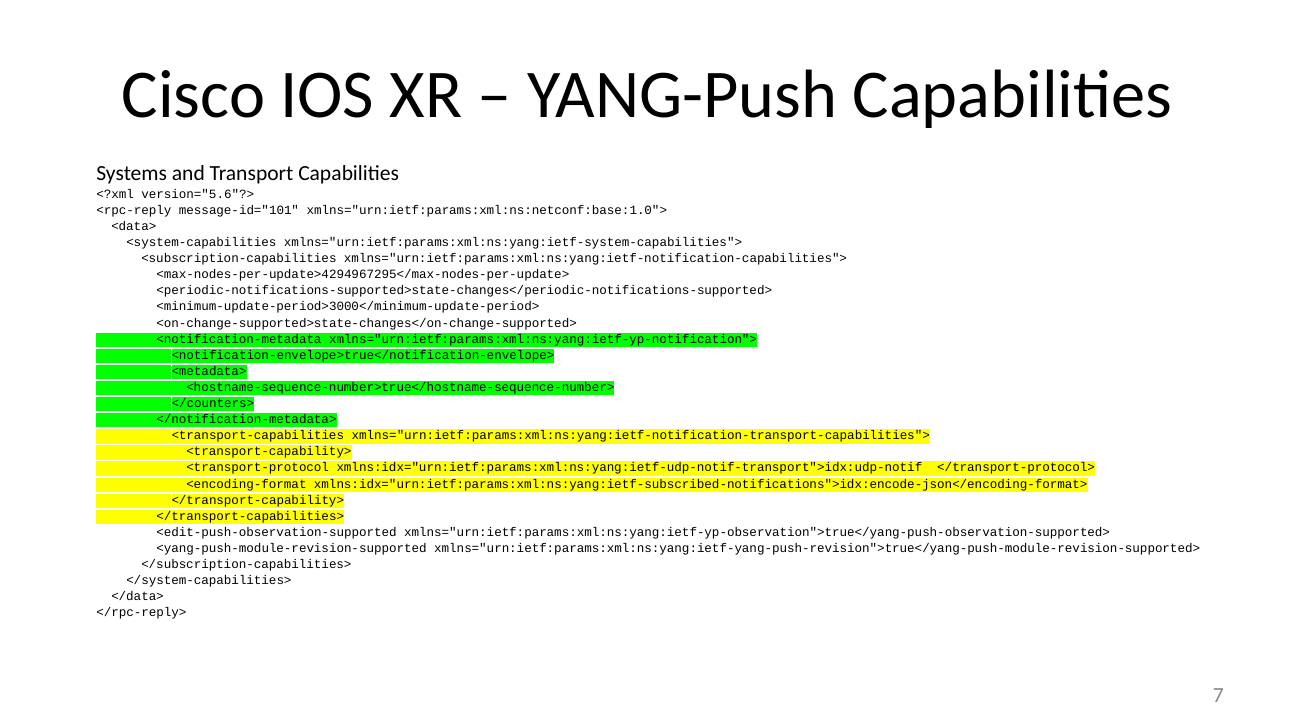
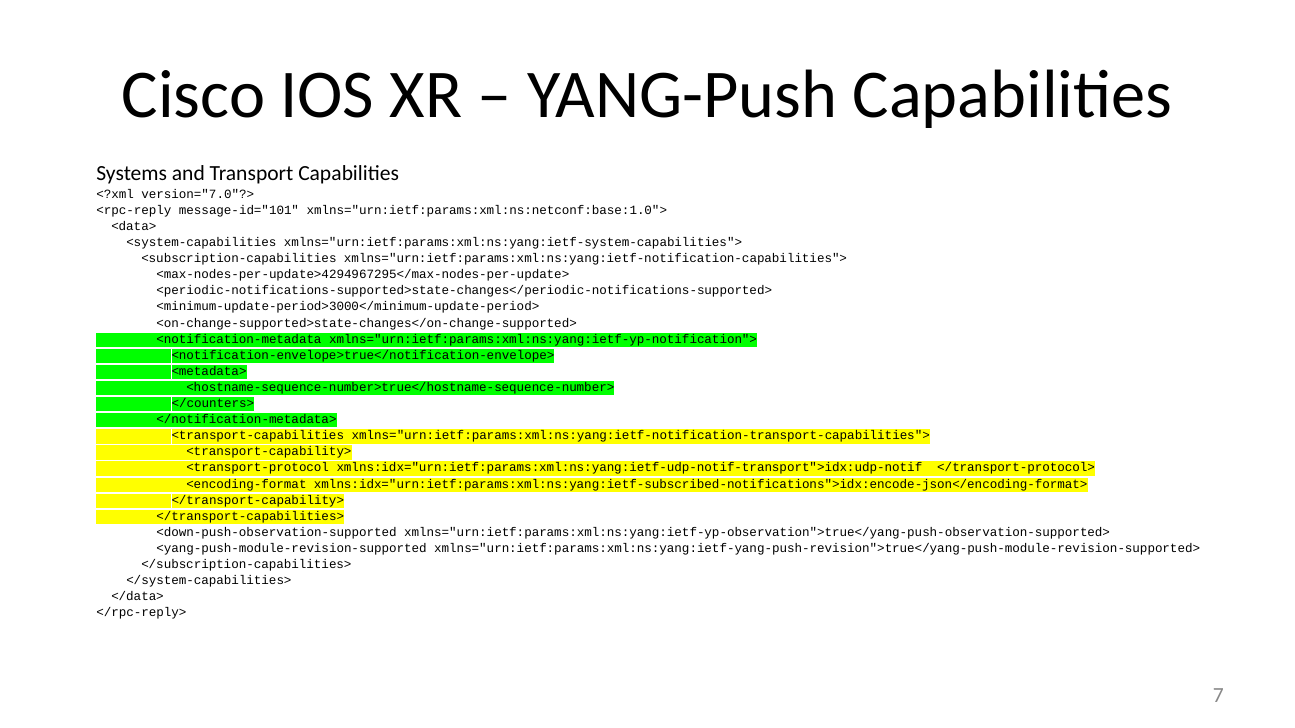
version="5.6"?>: version="5.6"?> -> version="7.0"?> (198, 194)
<edit-push-observation-supported: <edit-push-observation-supported -> <down-push-observation-supported (277, 533)
